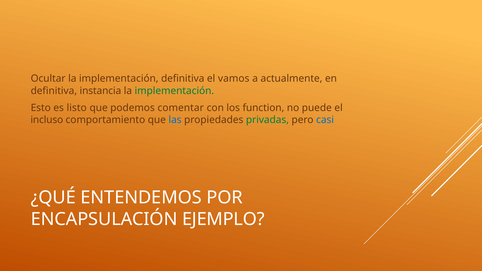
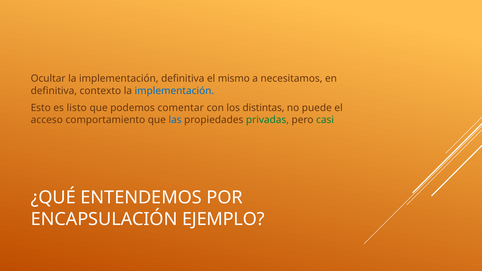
vamos: vamos -> mismo (234, 79)
actualmente: actualmente -> necesitamos (291, 79)
instancia: instancia -> contexto (100, 91)
implementación colour: green -> blue (174, 91)
function: function -> distintas (263, 108)
incluso: incluso -> acceso (47, 120)
casi colour: blue -> green (325, 120)
